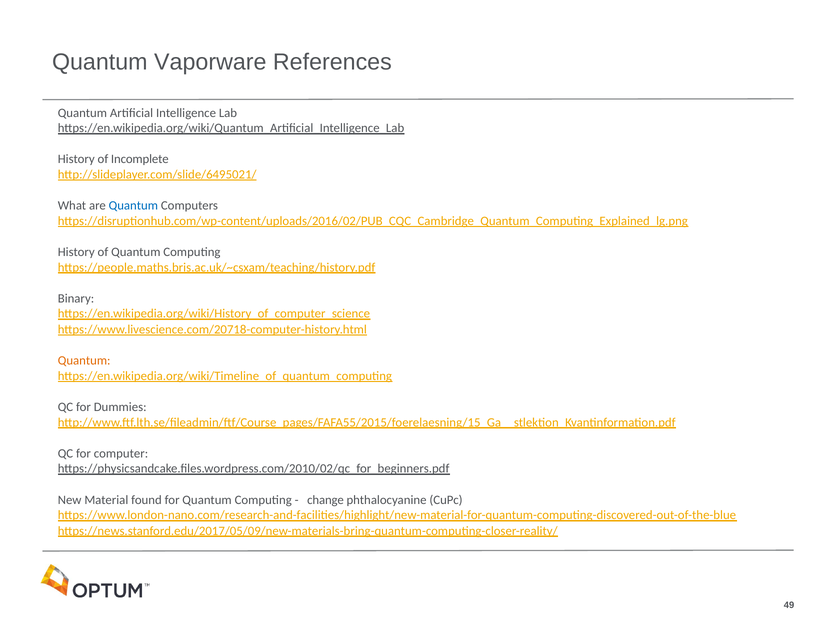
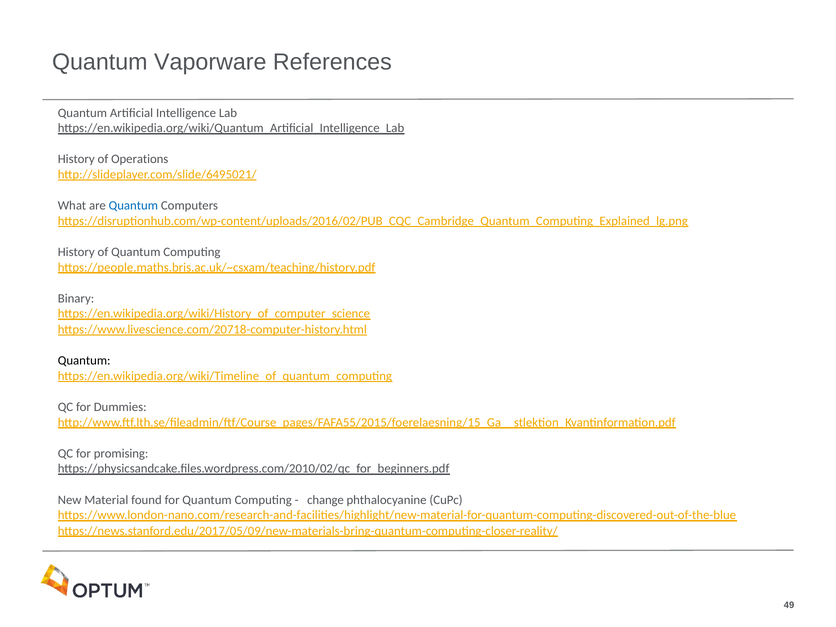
Incomplete: Incomplete -> Operations (140, 159)
Quantum colour: orange -> black (84, 361)
computer: computer -> promising (121, 453)
